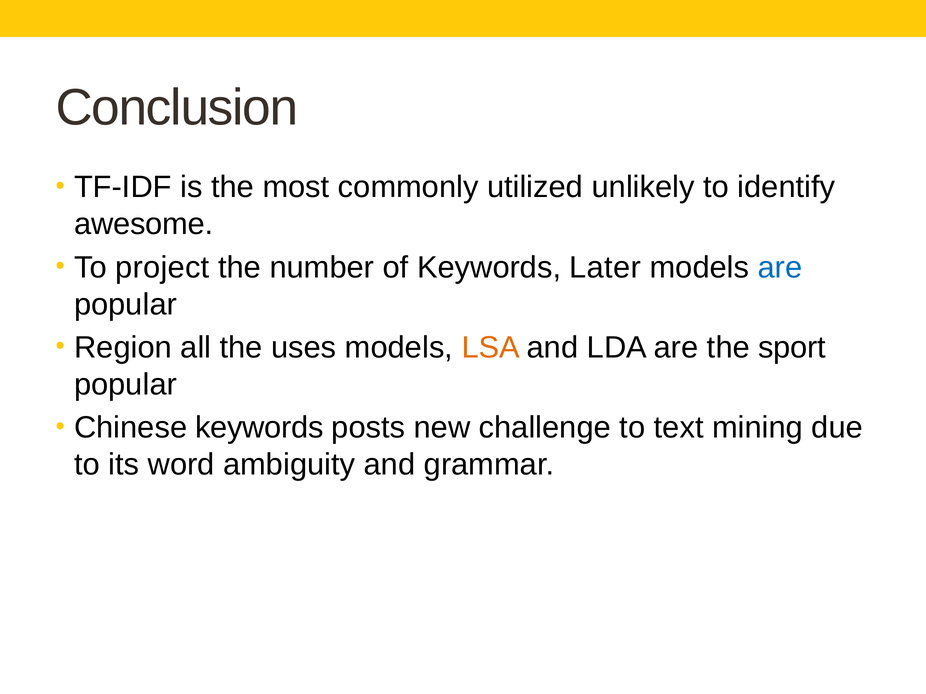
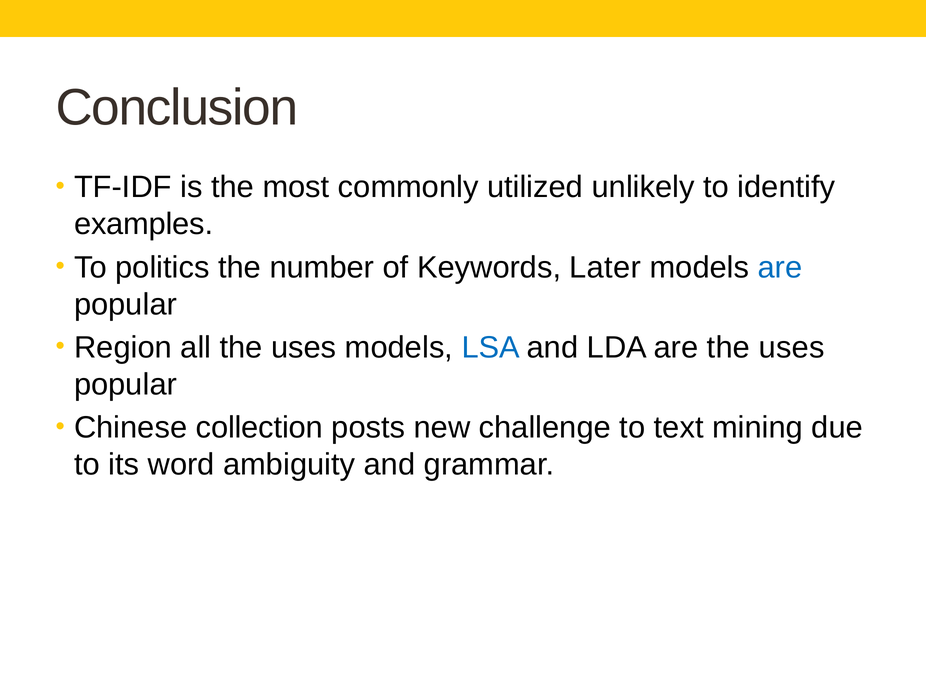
awesome: awesome -> examples (144, 224)
project: project -> politics (162, 268)
LSA colour: orange -> blue (491, 348)
are the sport: sport -> uses (792, 348)
Chinese keywords: keywords -> collection (259, 428)
